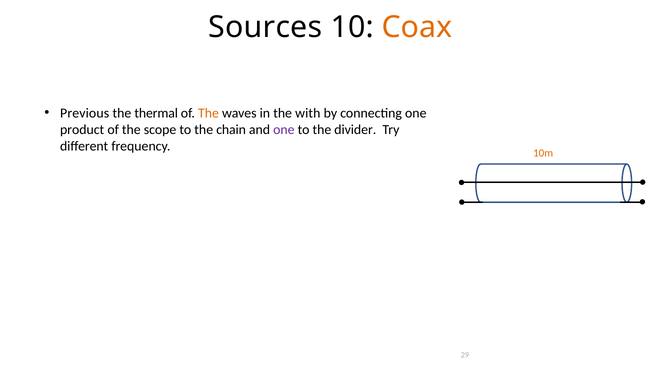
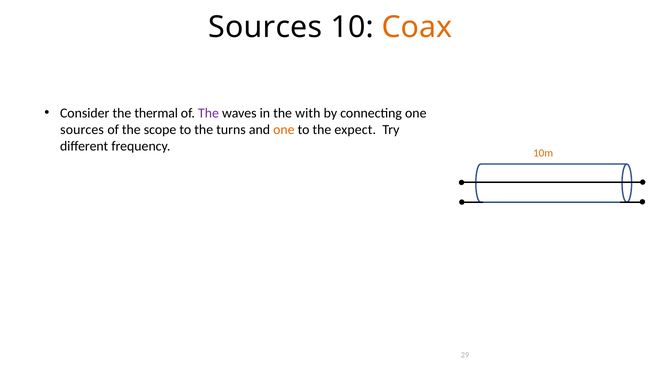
Previous: Previous -> Consider (85, 113)
The colour: orange -> purple (208, 113)
product: product -> sources (82, 130)
chain: chain -> turns (231, 130)
one colour: purple -> orange (284, 130)
divider: divider -> expect (355, 130)
